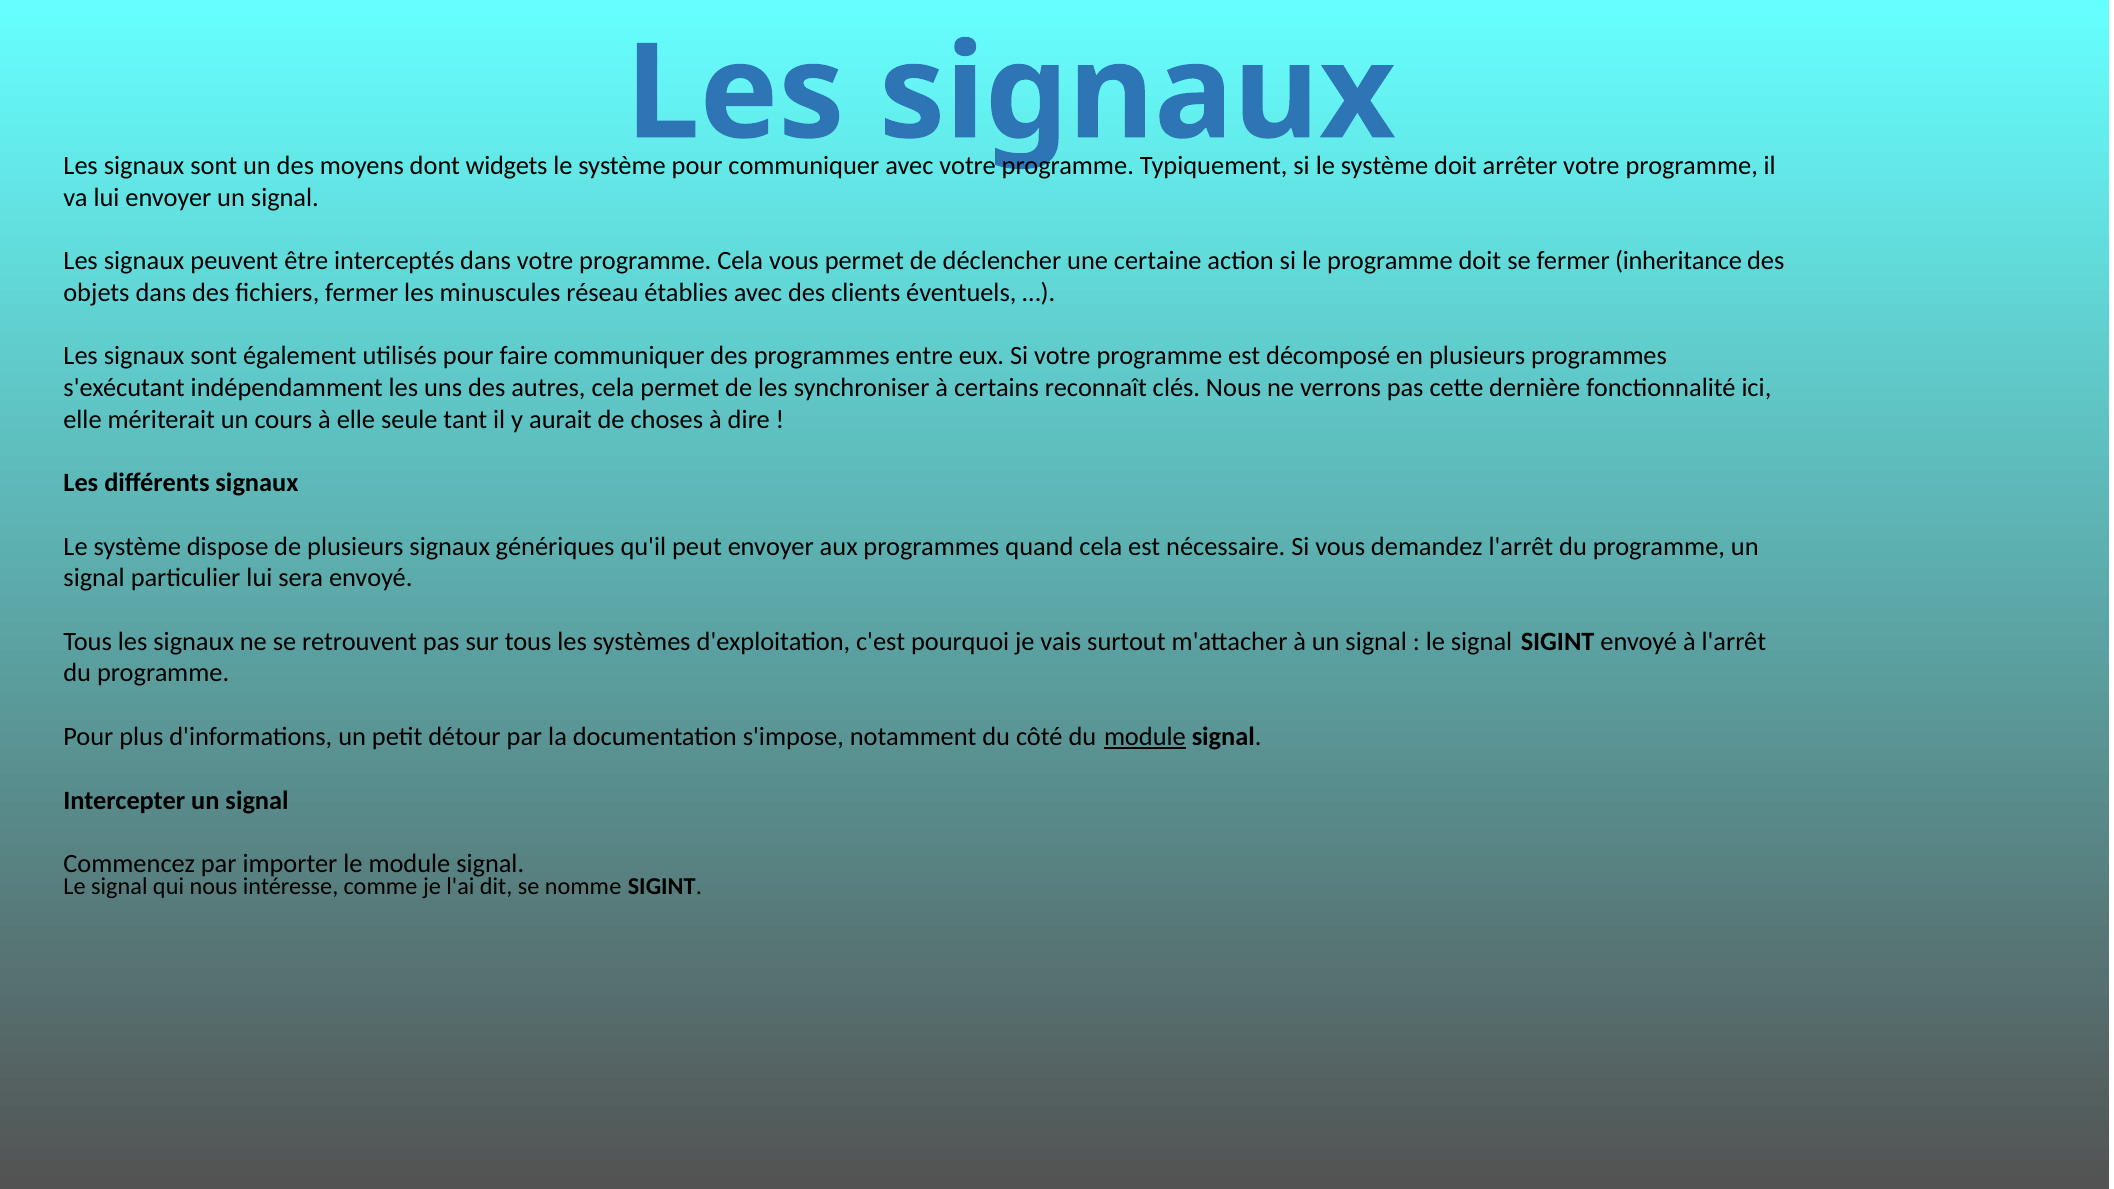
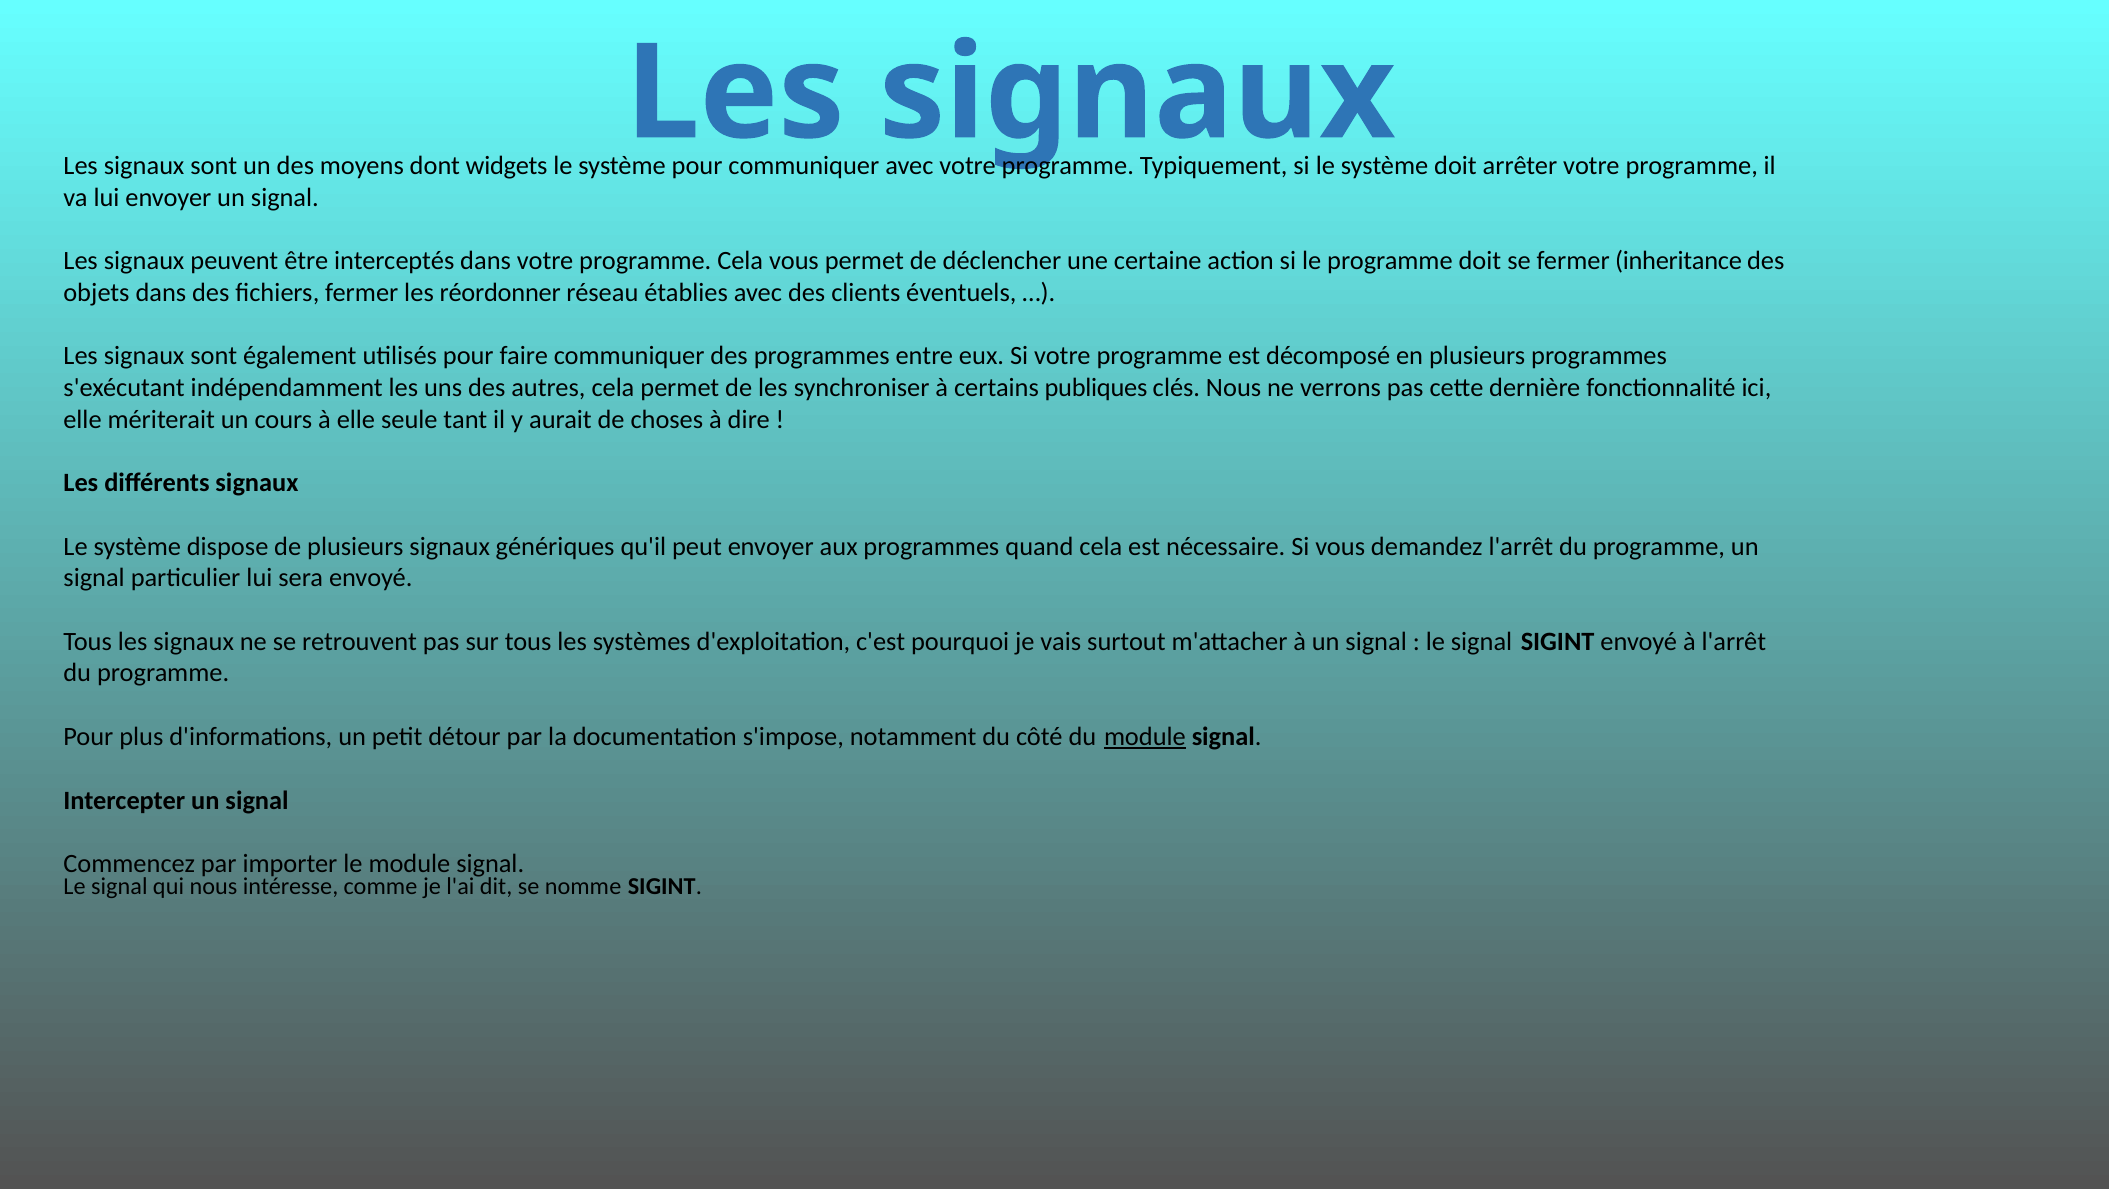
minuscules: minuscules -> réordonner (500, 293)
reconnaît: reconnaît -> publiques (1096, 388)
